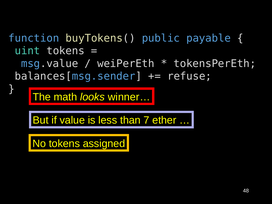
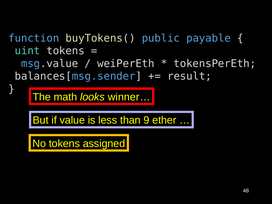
refuse: refuse -> result (190, 76)
7: 7 -> 9 (146, 120)
